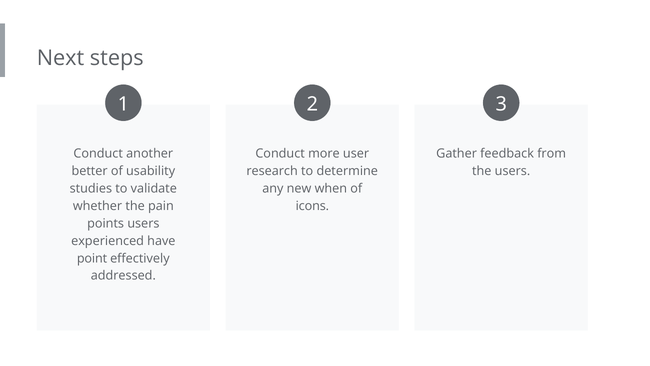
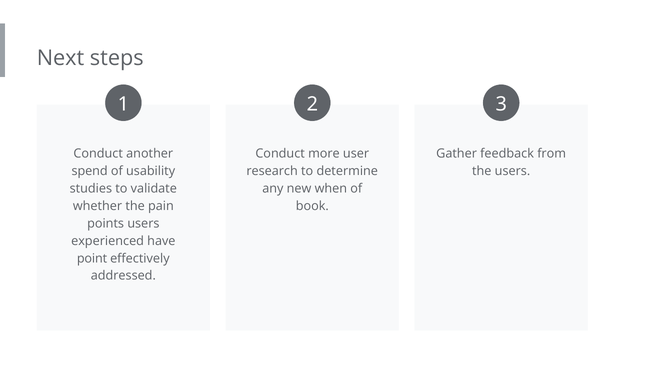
better: better -> spend (90, 171)
icons: icons -> book (312, 206)
